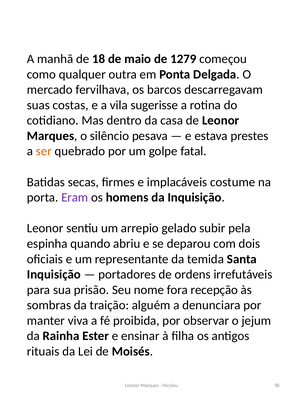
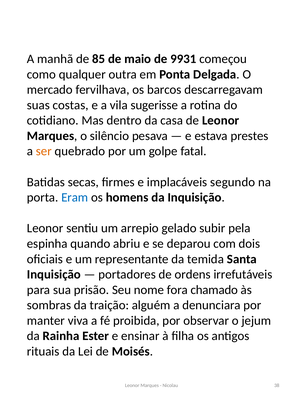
18: 18 -> 85 (99, 59)
1279: 1279 -> 9931 (183, 59)
costume: costume -> segundo (233, 182)
Eram colour: purple -> blue (75, 197)
recepção: recepção -> chamado (214, 290)
